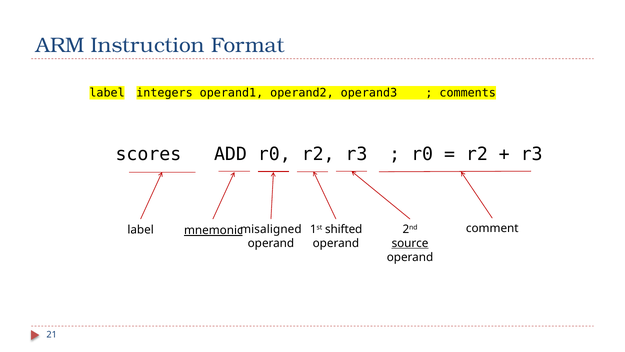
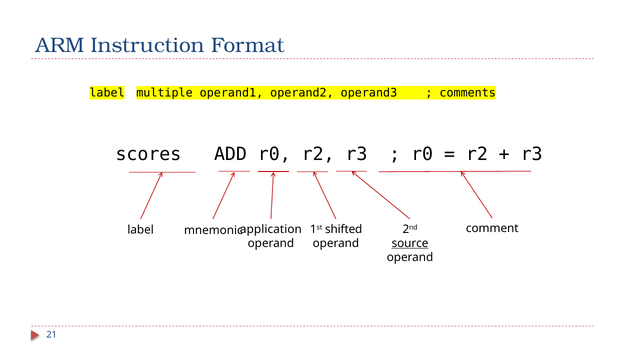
integers: integers -> multiple (165, 93)
misaligned: misaligned -> application (271, 229)
mnemonic underline: present -> none (213, 230)
